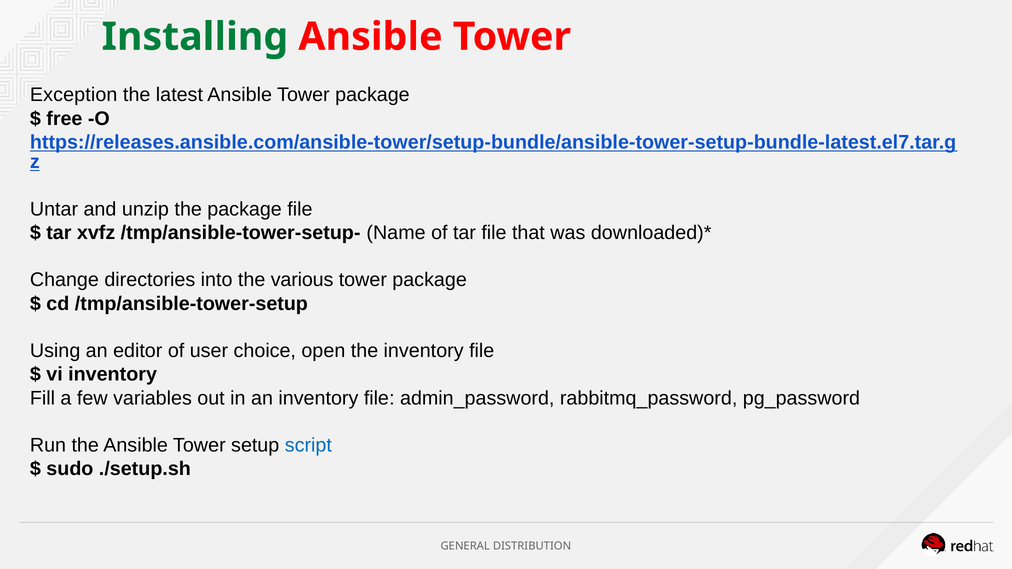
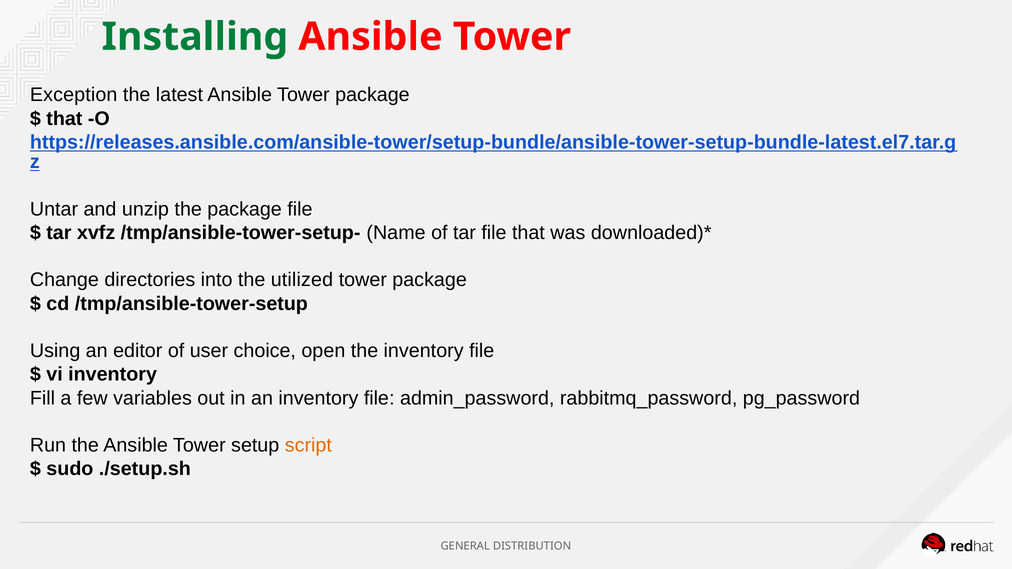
free: free -> that (64, 119)
various: various -> utilized (302, 280)
script colour: blue -> orange (308, 445)
